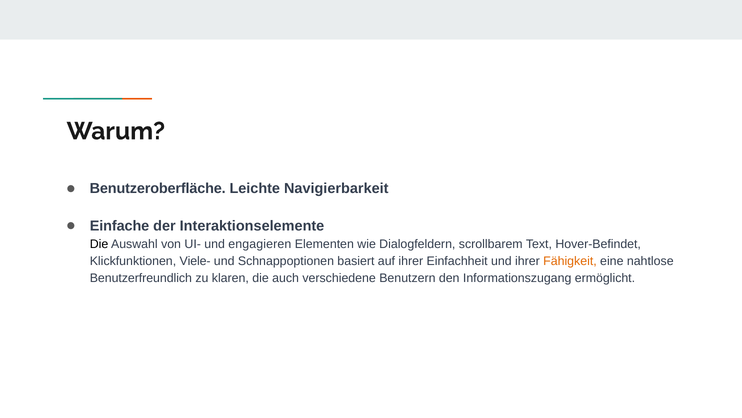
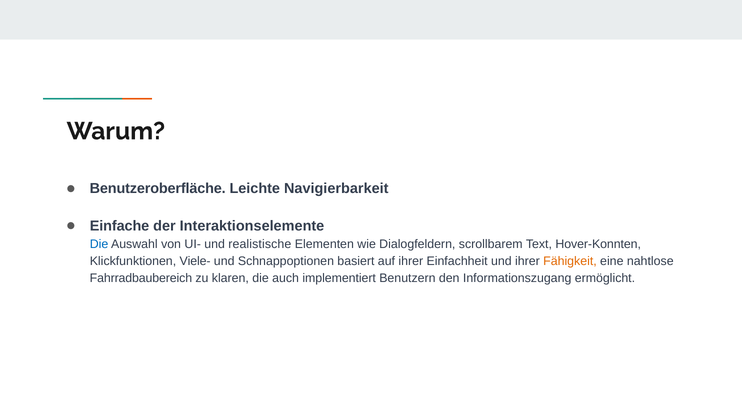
Die colour: black -> blue (99, 244)
engagieren: engagieren -> realistische (260, 244)
Hover-Befindet: Hover-Befindet -> Hover-Konnten (598, 244)
Benutzerfreundlich: Benutzerfreundlich -> Fahrradbaubereich (141, 278)
verschiedene: verschiedene -> implementiert (339, 278)
